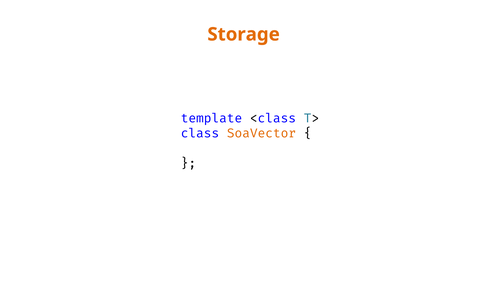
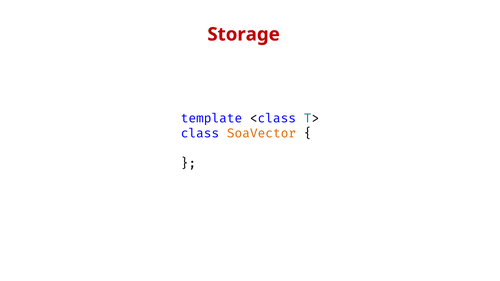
Storage colour: orange -> red (244, 34)
